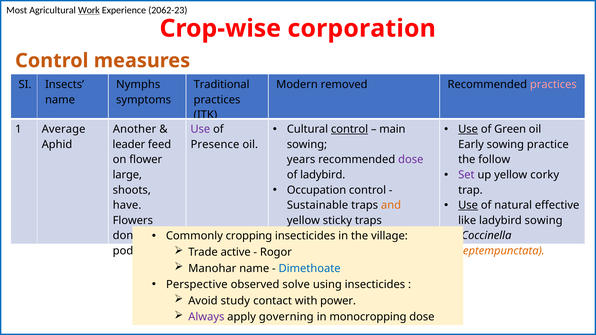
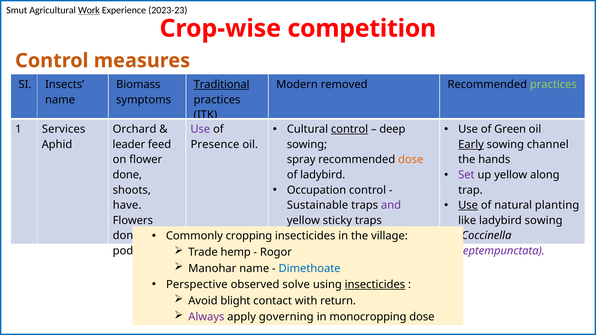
Most: Most -> Smut (17, 10)
2062-23: 2062-23 -> 2023-23 (168, 10)
corporation: corporation -> competition (362, 28)
Nymphs: Nymphs -> Biomass (138, 85)
Traditional underline: none -> present (222, 85)
practices colour: pink -> light green (553, 85)
main: main -> deep (392, 129)
Use underline: present -> none (468, 129)
Average: Average -> Services (64, 129)
Another: Another -> Orchard (135, 129)
Early underline: none -> present (471, 145)
practice: practice -> channel (548, 145)
years: years -> spray (301, 160)
dose colour: purple -> orange (411, 160)
follow: follow -> hands (494, 160)
corky: corky -> along (545, 175)
large: large -> done (127, 175)
effective: effective -> planting (557, 205)
and colour: orange -> purple (391, 205)
active: active -> hemp (236, 252)
septempunctata colour: orange -> purple (501, 251)
insecticides underline: none -> present (375, 285)
study: study -> blight (235, 301)
power: power -> return (338, 301)
